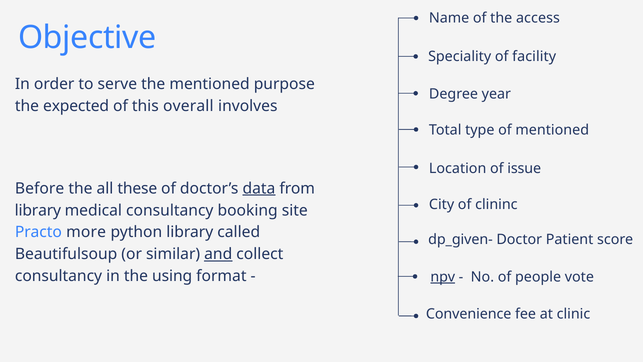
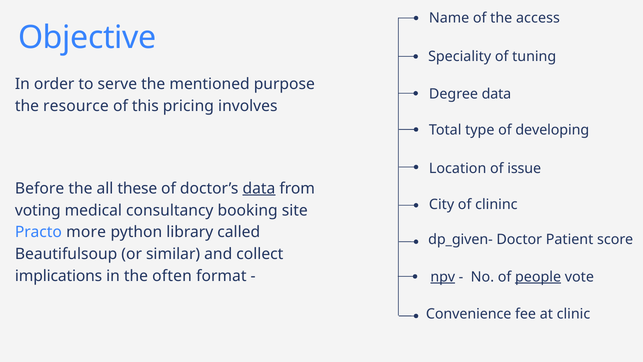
facility: facility -> tuning (534, 56)
Degree year: year -> data (496, 94)
expected: expected -> resource (76, 106)
overall: overall -> pricing (188, 106)
of mentioned: mentioned -> developing (552, 130)
library: library -> voting (38, 210)
and underline: present -> none (218, 254)
consultancy: consultancy -> implications (59, 276)
using: using -> often (172, 276)
people underline: none -> present (538, 277)
